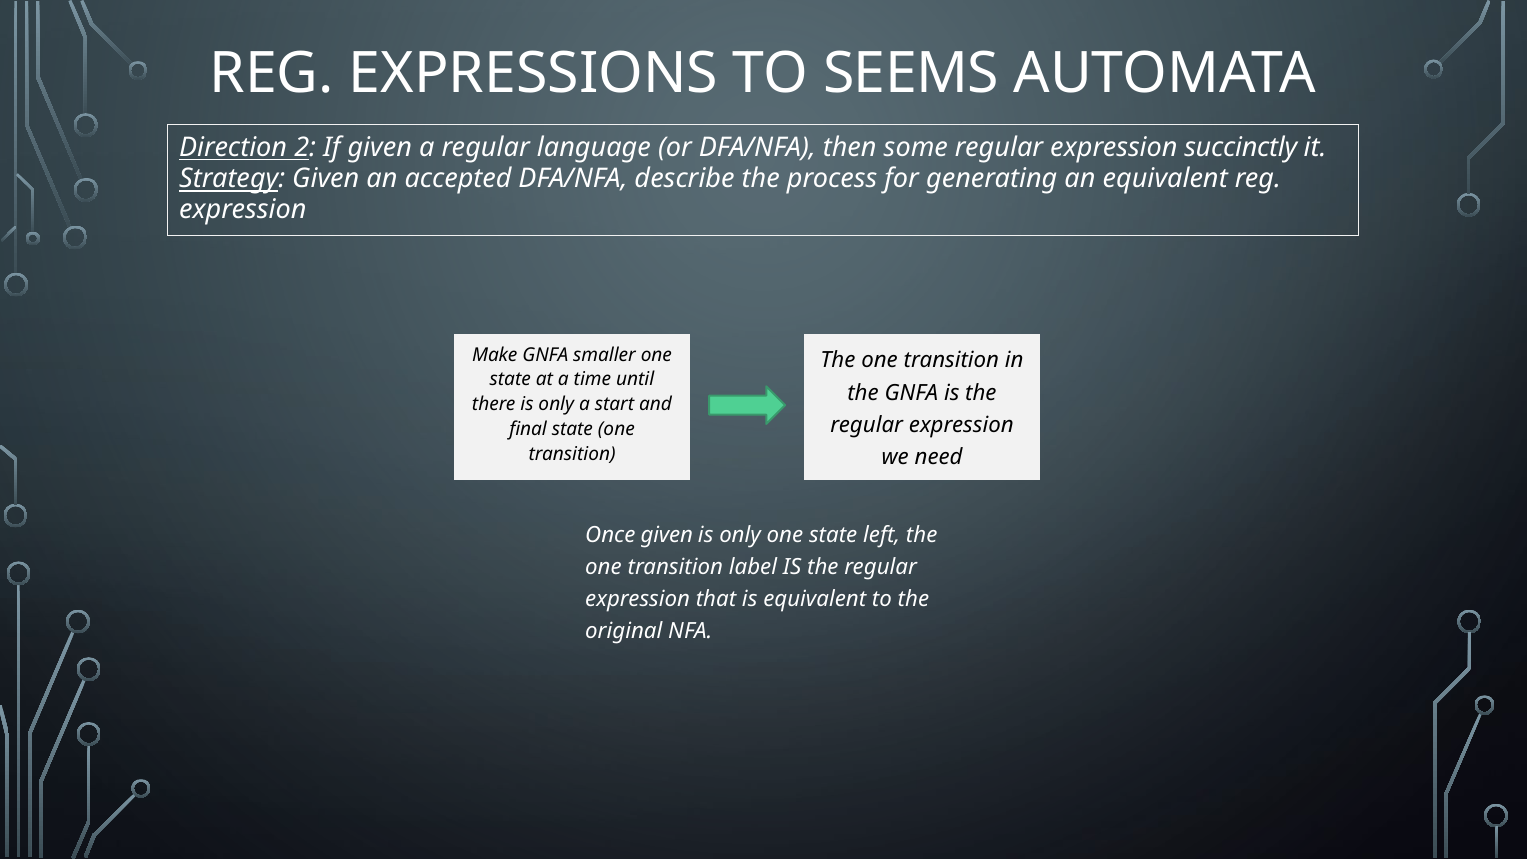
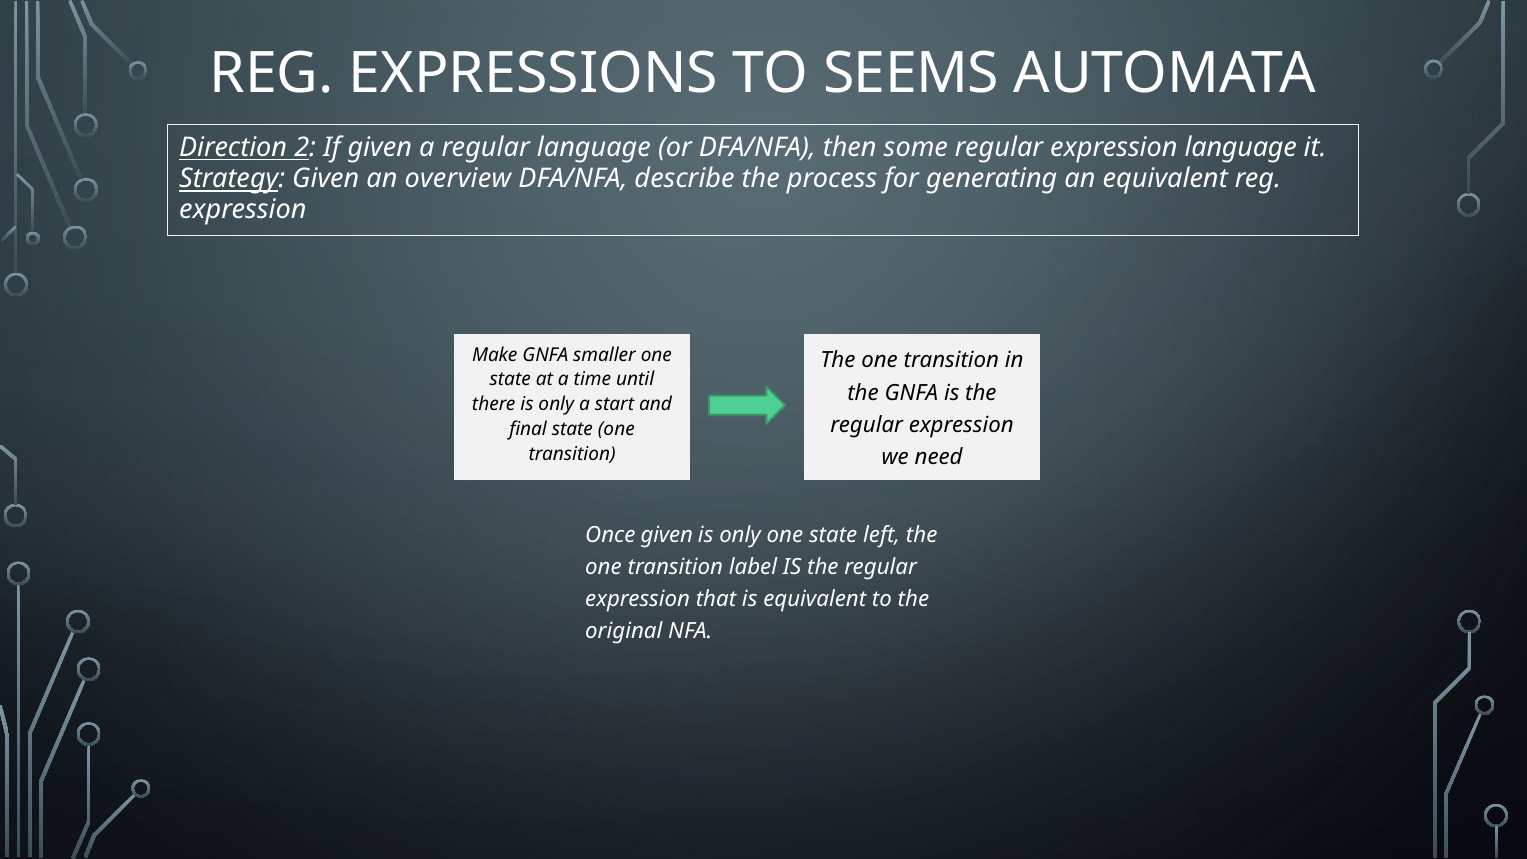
expression succinctly: succinctly -> language (1241, 147)
accepted: accepted -> overview (458, 179)
